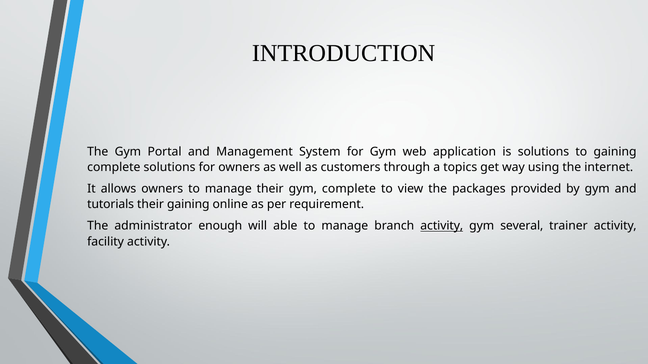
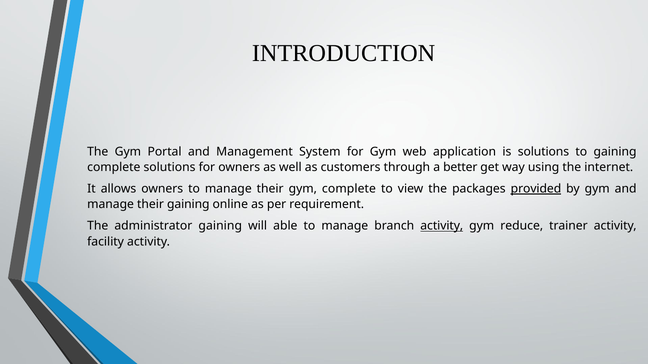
topics: topics -> better (460, 167)
provided underline: none -> present (536, 189)
tutorials: tutorials -> manage (111, 205)
administrator enough: enough -> gaining (220, 226)
several: several -> reduce (522, 226)
